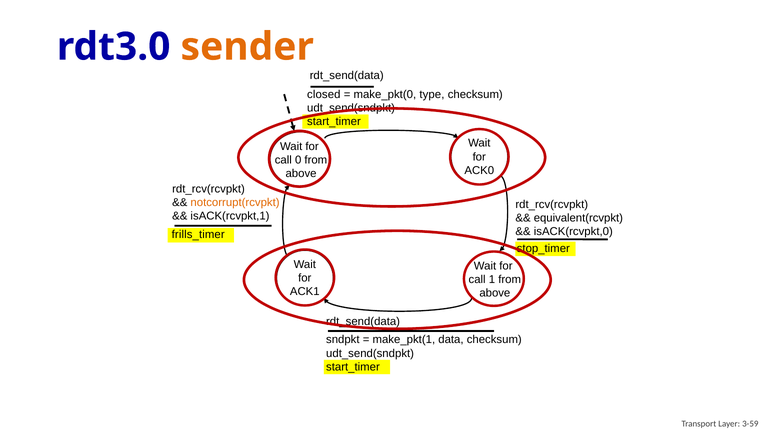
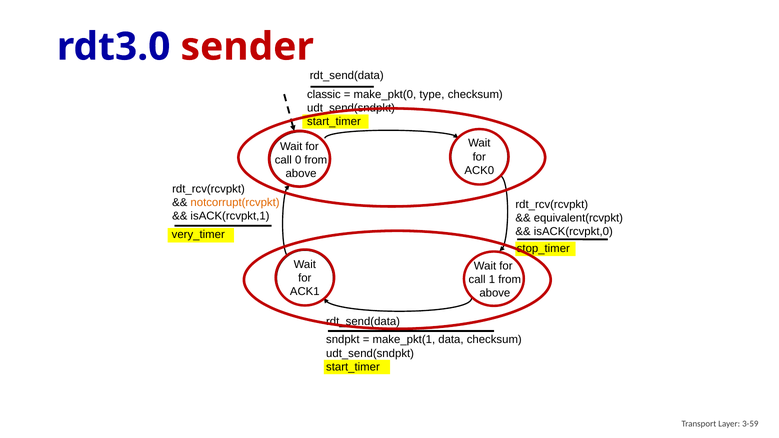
sender colour: orange -> red (247, 47)
closed: closed -> classic (324, 94)
frills_timer: frills_timer -> very_timer (198, 235)
